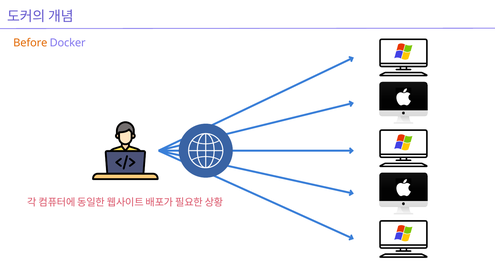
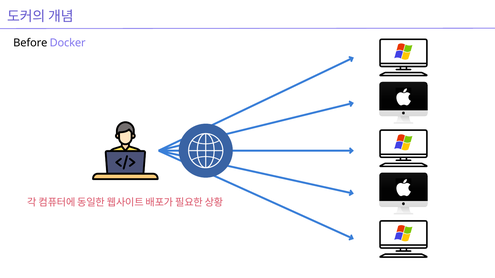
Before colour: orange -> black (30, 43)
